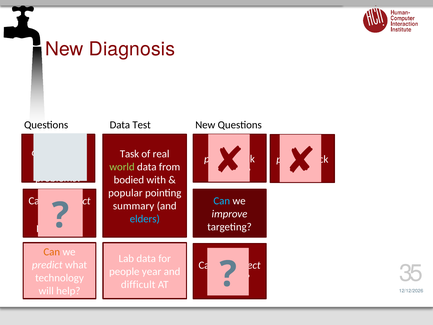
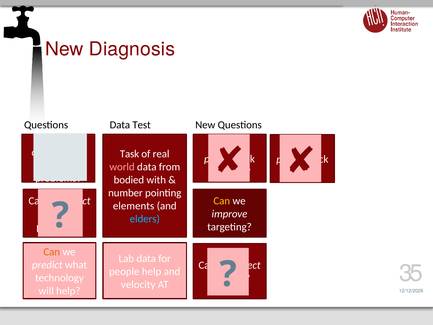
world colour: light green -> pink (122, 167)
popular: popular -> number (125, 193)
Can colour: light blue -> yellow (222, 201)
summary: summary -> elements (134, 206)
people year: year -> help (152, 271)
difficult: difficult -> velocity (138, 284)
